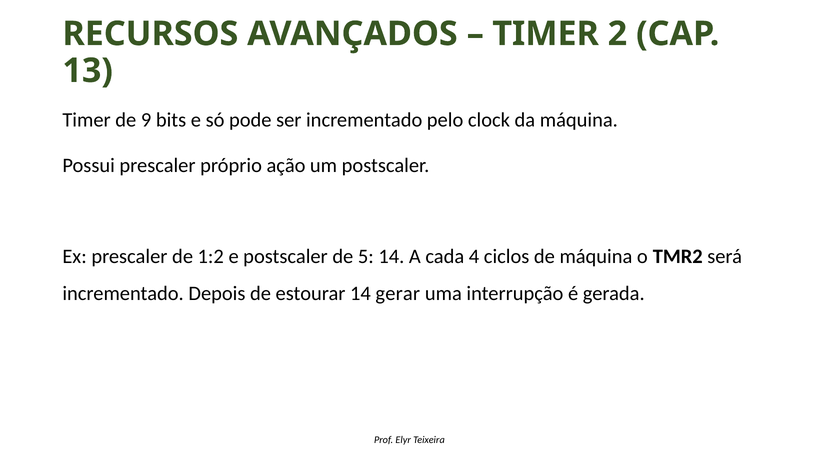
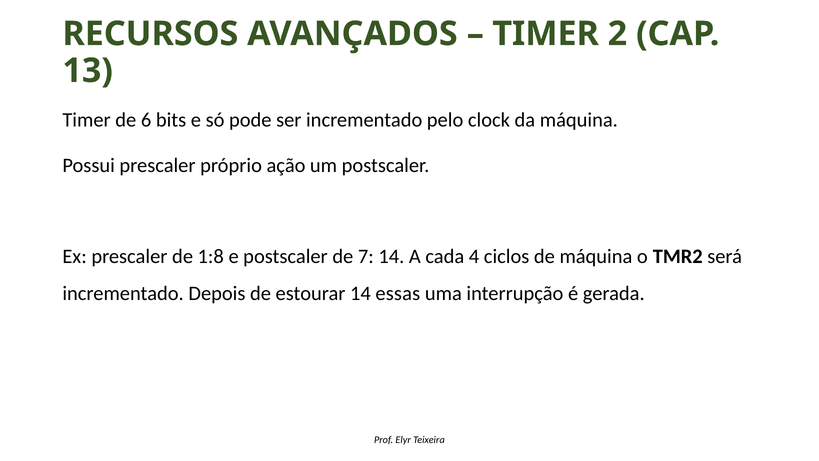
9: 9 -> 6 (146, 120)
1:2: 1:2 -> 1:8 (211, 256)
5: 5 -> 7 (366, 256)
gerar: gerar -> essas (398, 293)
